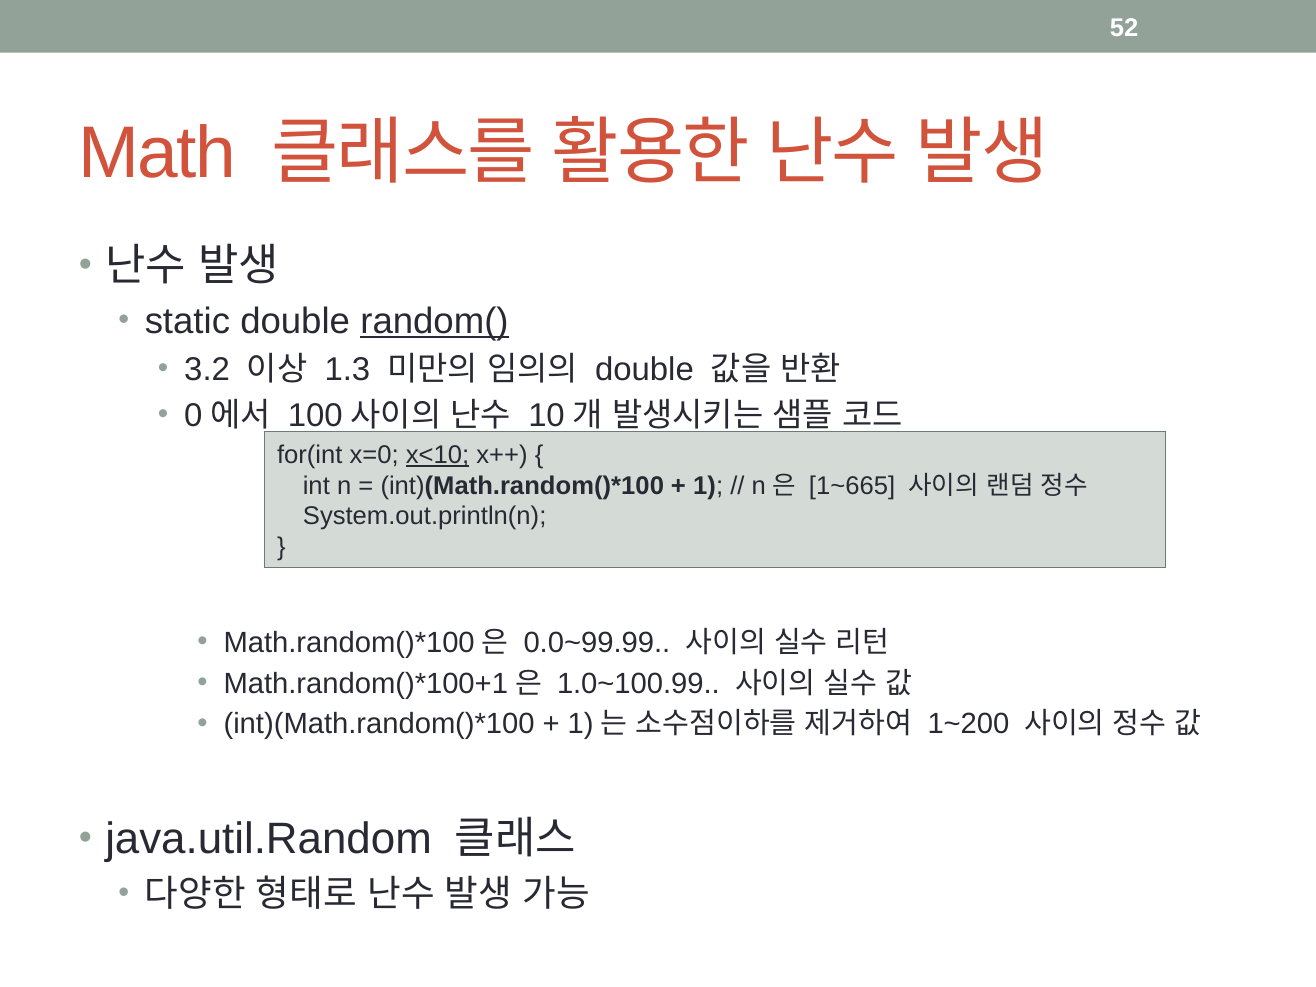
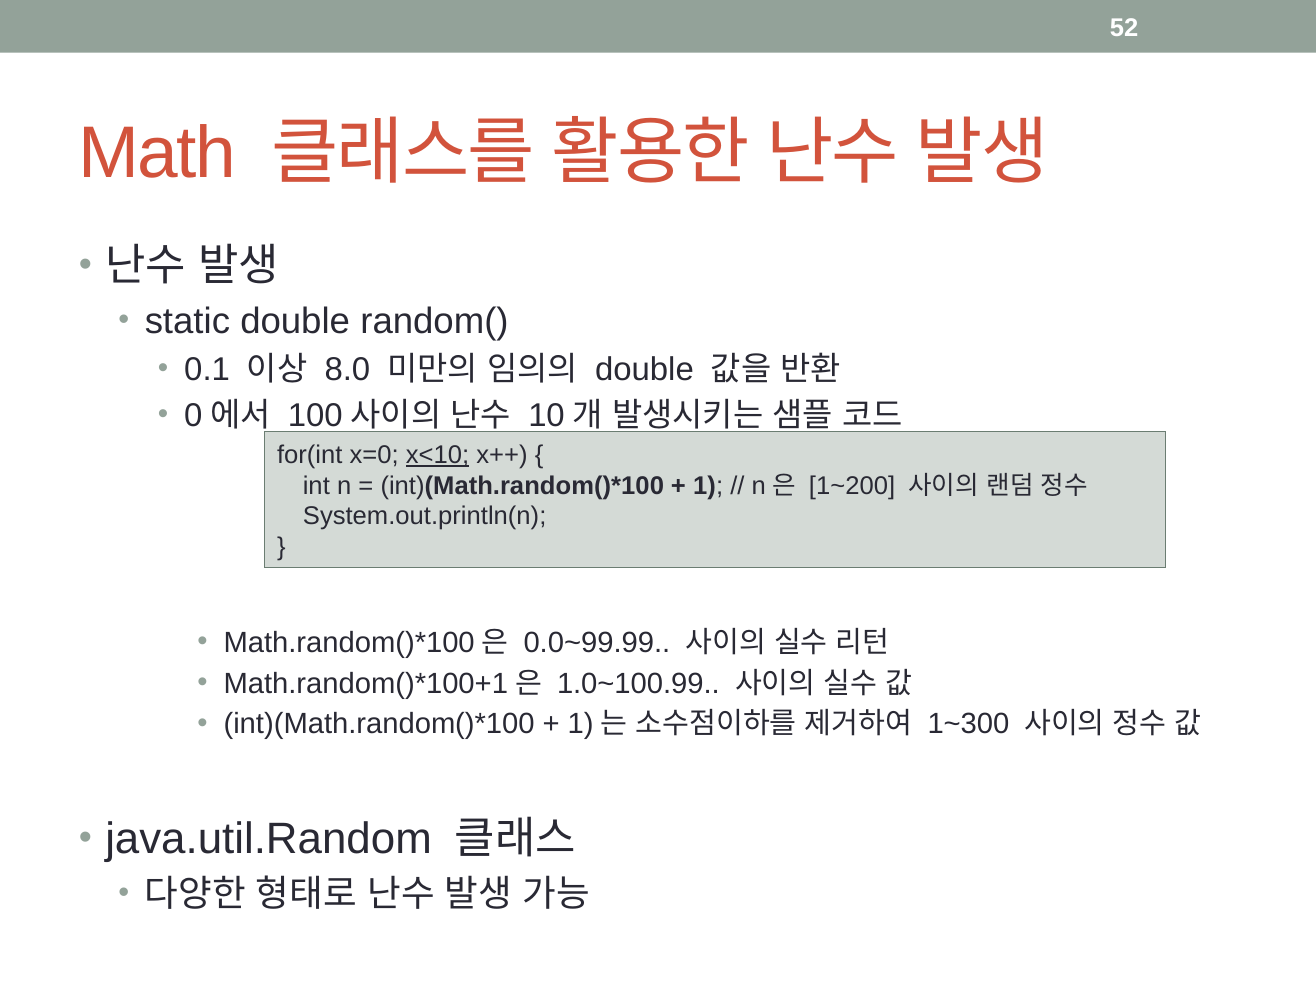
random( underline: present -> none (434, 321)
3.2: 3.2 -> 0.1 (207, 369)
1.3: 1.3 -> 8.0 (347, 369)
1~665: 1~665 -> 1~200 (852, 486)
1~200: 1~200 -> 1~300 (968, 724)
